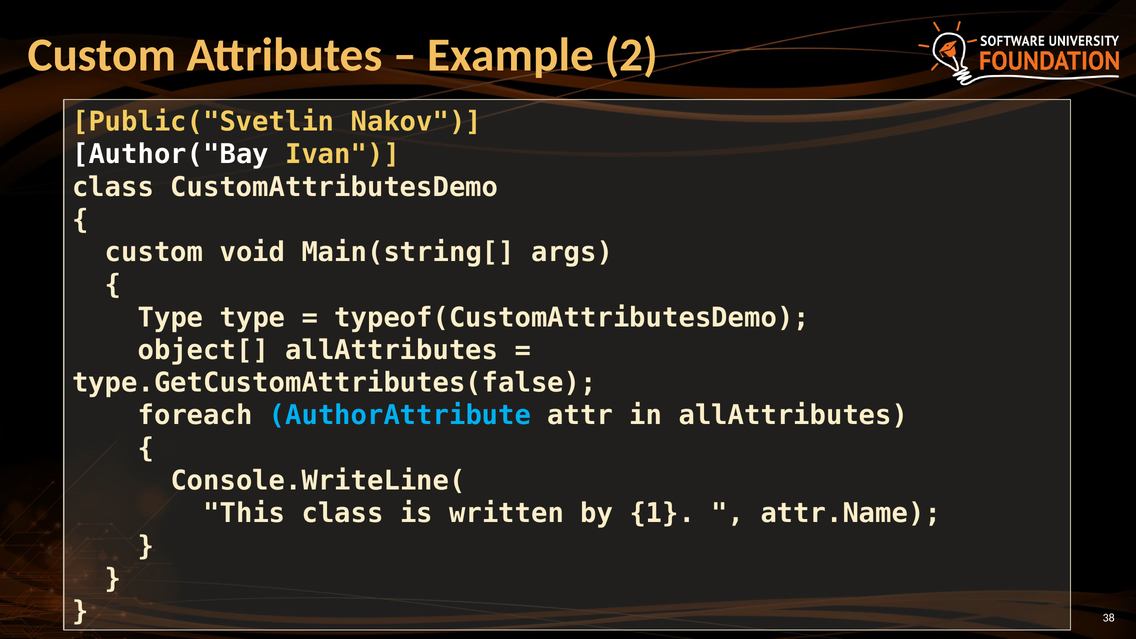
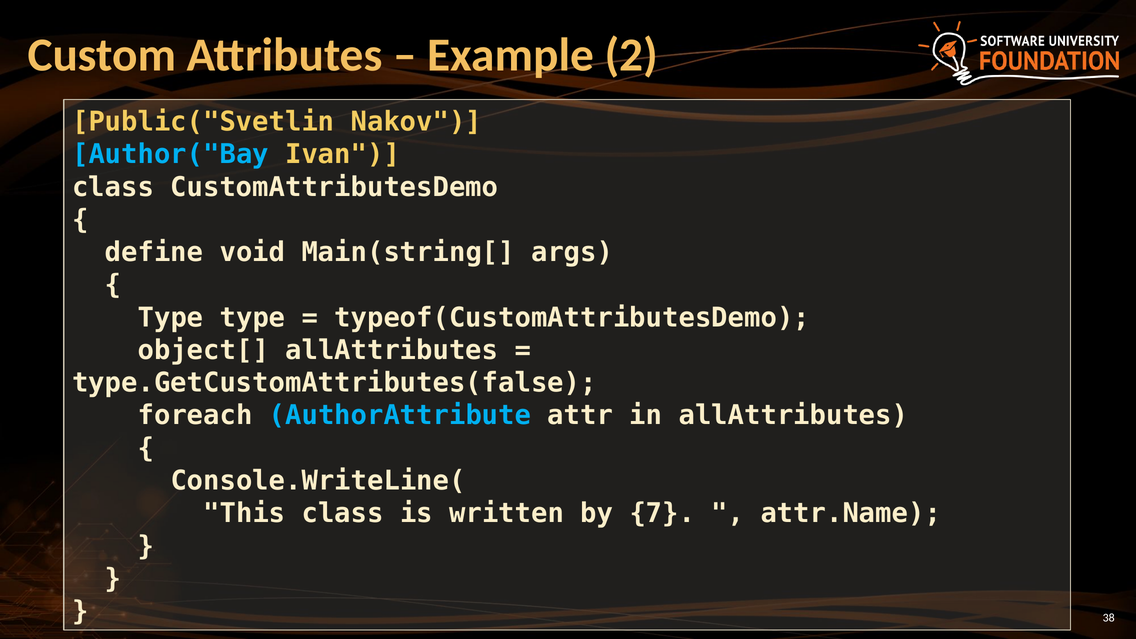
Author("Bay colour: white -> light blue (170, 154)
custom: custom -> define (154, 252)
1: 1 -> 7 (662, 514)
